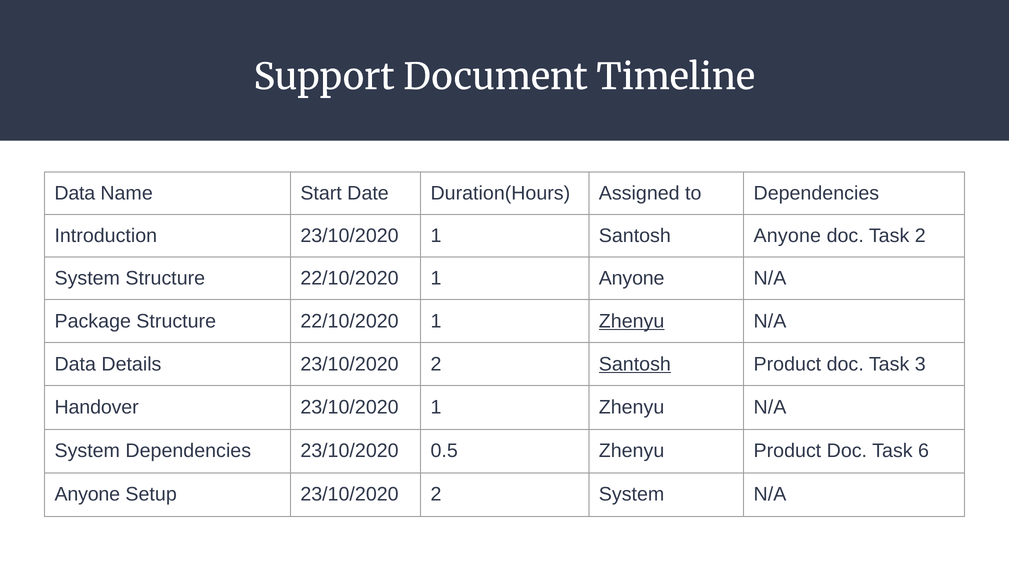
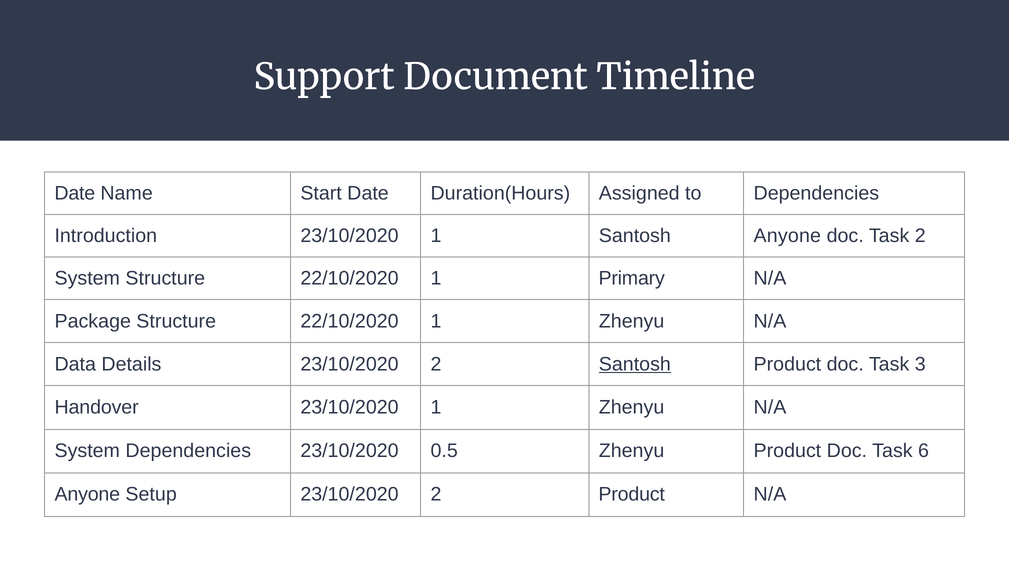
Data: Data -> Date (75, 194)
1 Anyone: Anyone -> Primary (632, 279)
Zhenyu underline: present -> none (632, 321)
23/10/2020 2 System: System -> Product (632, 495)
